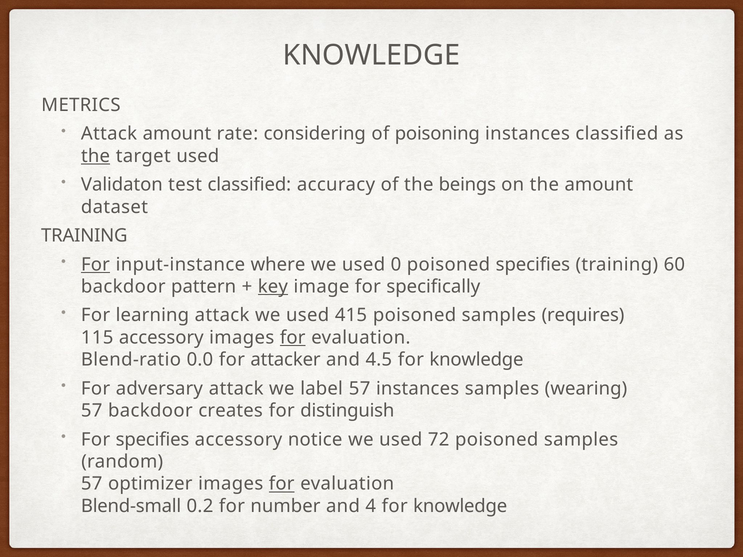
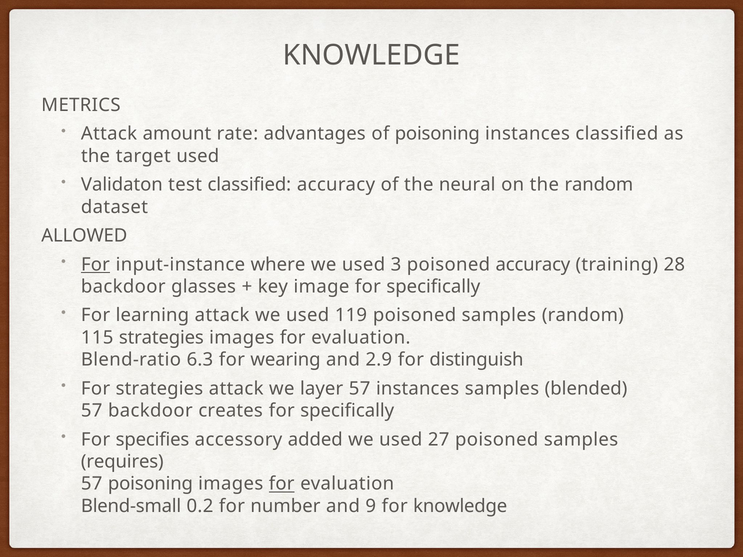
considering: considering -> advantages (315, 134)
the underline: present -> none (96, 156)
beings: beings -> neural (467, 185)
the amount: amount -> random (599, 185)
TRAINING: TRAINING -> ALLOWED (84, 236)
0: 0 -> 3 (396, 265)
poisoned specifies: specifies -> accuracy (533, 265)
60: 60 -> 28 (674, 265)
pattern: pattern -> glasses (204, 287)
key underline: present -> none (273, 287)
415: 415 -> 119 (351, 316)
samples requires: requires -> random (583, 316)
115 accessory: accessory -> strategies (161, 338)
for underline: present -> none (293, 338)
0.0: 0.0 -> 6.3 (200, 360)
attacker: attacker -> wearing (286, 360)
4.5: 4.5 -> 2.9 (379, 360)
knowledge: knowledge -> distinguish (476, 360)
For adversary: adversary -> strategies (159, 389)
label: label -> layer (322, 389)
wearing: wearing -> blended (586, 389)
distinguish: distinguish -> specifically (347, 411)
notice: notice -> added (315, 440)
72: 72 -> 27 (439, 440)
random: random -> requires (122, 462)
57 optimizer: optimizer -> poisoning (150, 484)
4: 4 -> 9 (371, 506)
